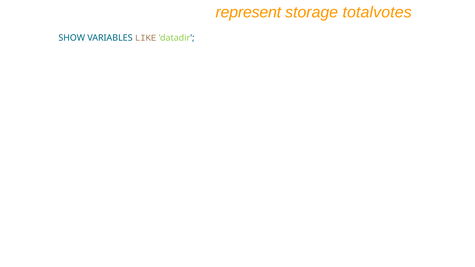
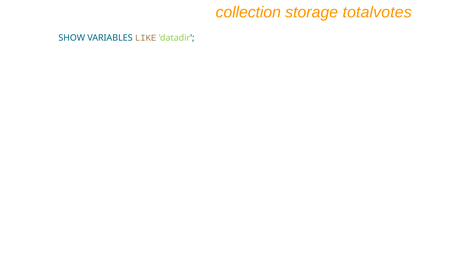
represent: represent -> collection (248, 12)
